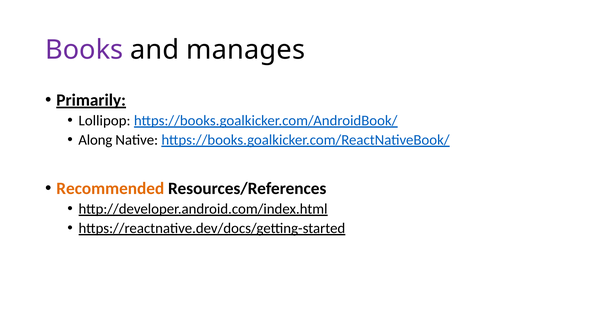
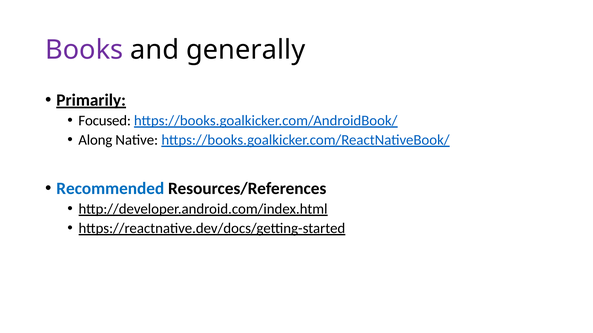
manages: manages -> generally (246, 50)
Lollipop: Lollipop -> Focused (105, 121)
Recommended colour: orange -> blue (110, 189)
